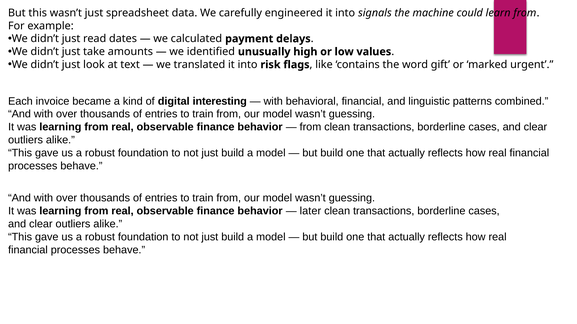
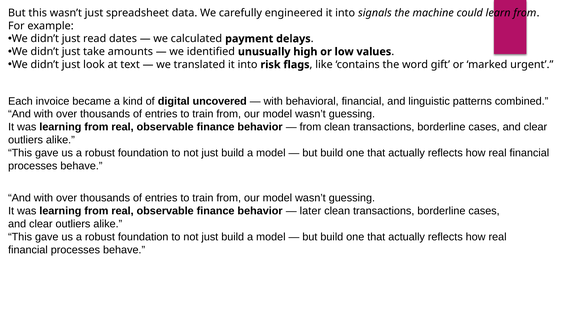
interesting: interesting -> uncovered (220, 101)
